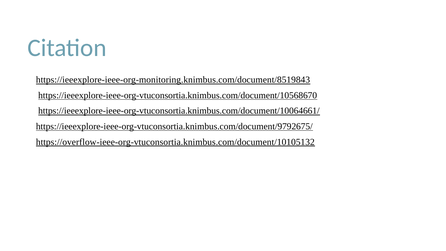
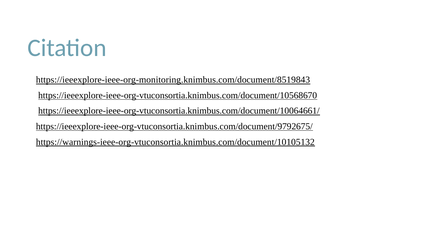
https://overflow-ieee-org-vtuconsortia.knimbus.com/document/10105132: https://overflow-ieee-org-vtuconsortia.knimbus.com/document/10105132 -> https://warnings-ieee-org-vtuconsortia.knimbus.com/document/10105132 (175, 142)
